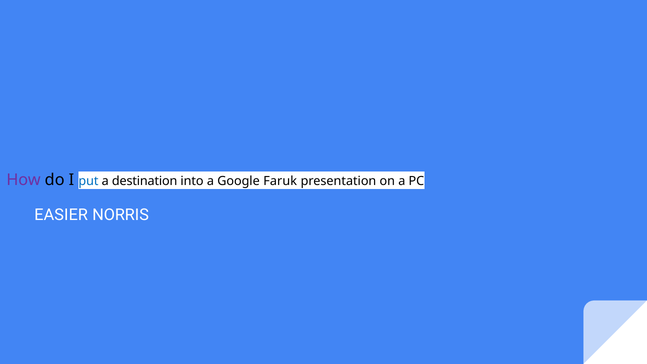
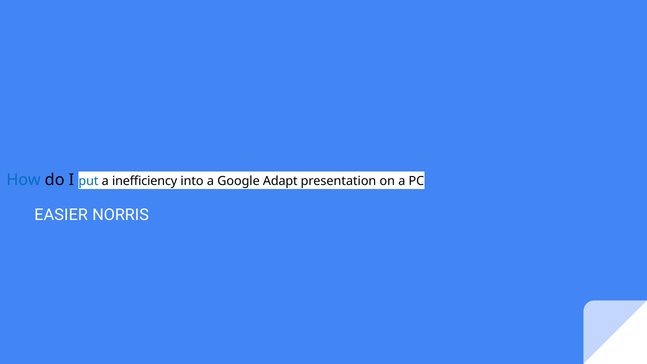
How colour: purple -> blue (24, 180)
destination: destination -> inefficiency (145, 181)
Faruk: Faruk -> Adapt (280, 181)
